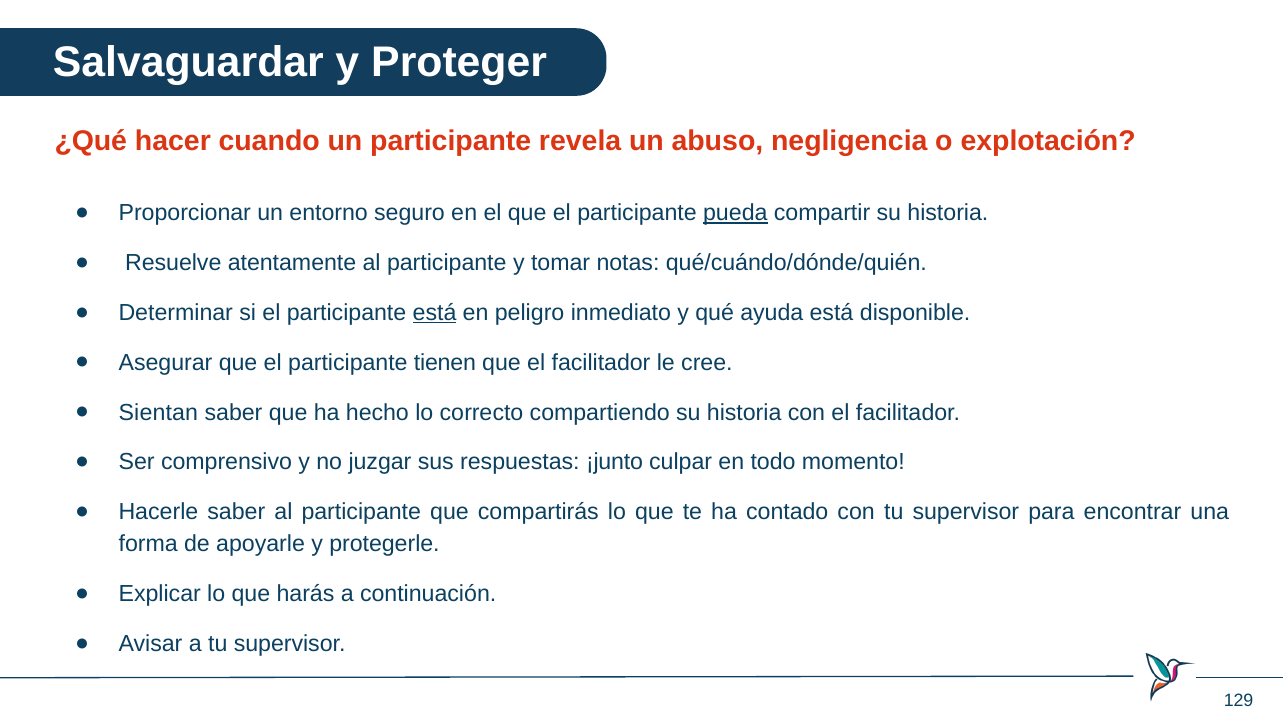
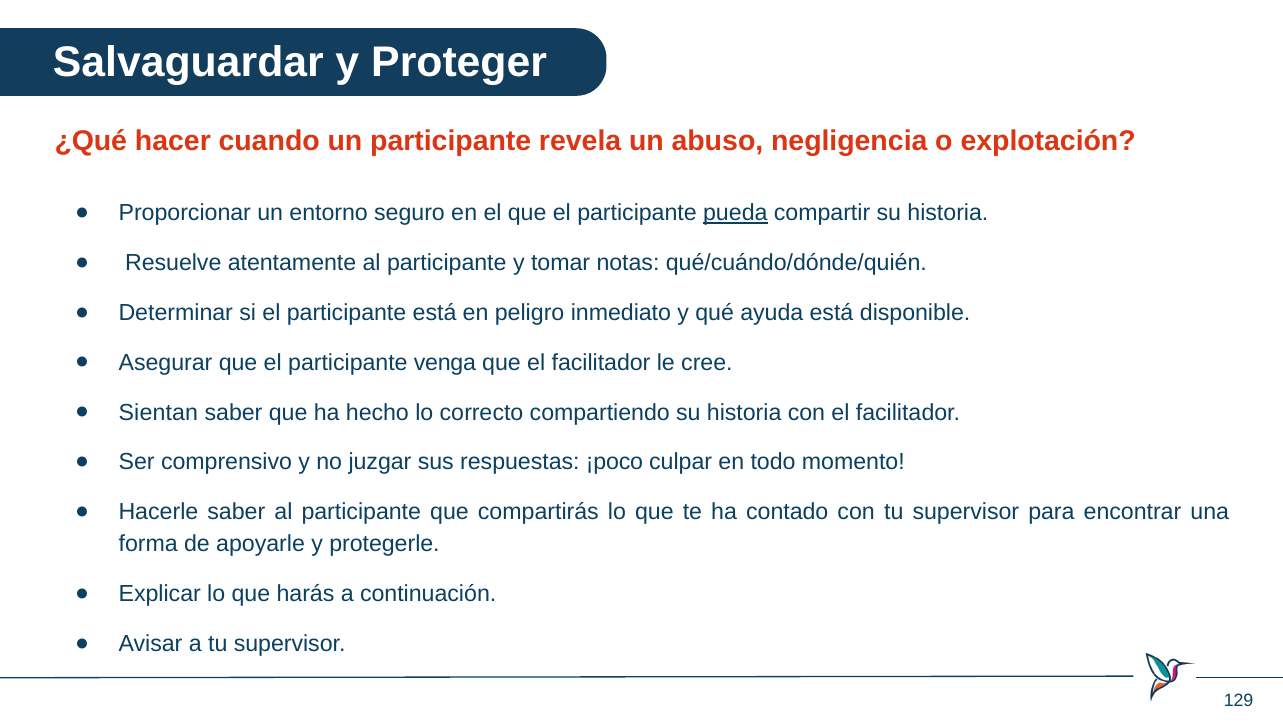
está underline: present -> none (435, 313)
tienen: tienen -> venga (445, 363)
¡junto: ¡junto -> ¡poco (614, 462)
